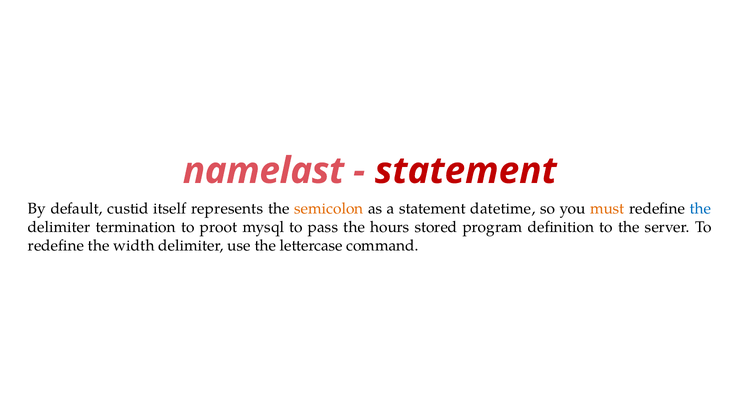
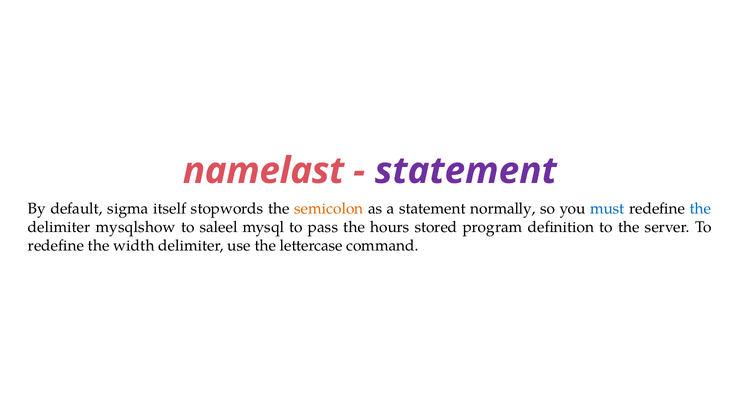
statement colour: red -> purple (466, 171)
custid: custid -> sigma (128, 209)
represents: represents -> stopwords (227, 209)
datetime: datetime -> normally (503, 209)
must colour: orange -> blue (607, 209)
termination: termination -> mysqlshow (136, 227)
proot: proot -> saleel (219, 227)
